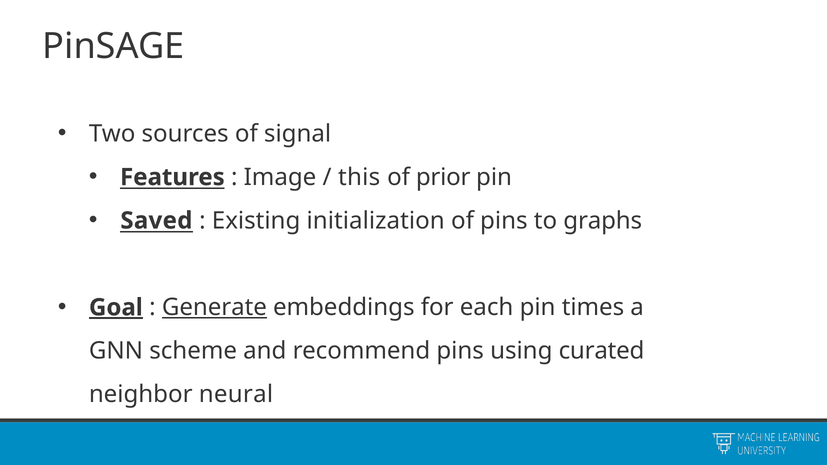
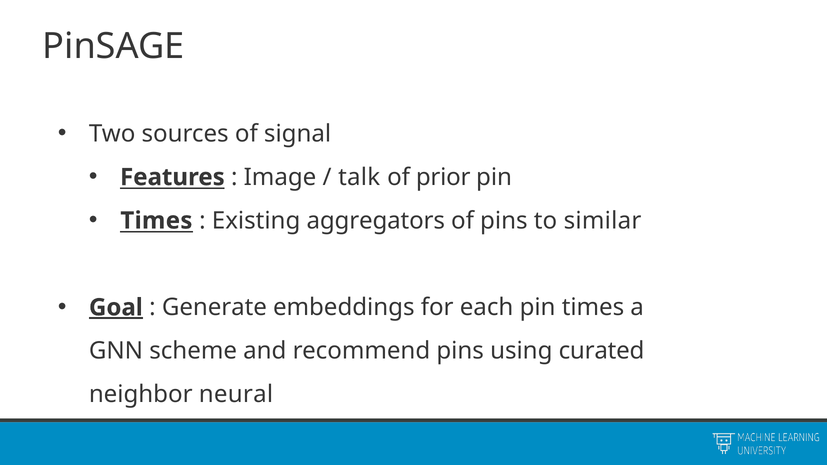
this: this -> talk (359, 177)
Saved: Saved -> Times (156, 221)
initialization: initialization -> aggregators (376, 221)
graphs: graphs -> similar (603, 221)
Generate underline: present -> none (214, 308)
